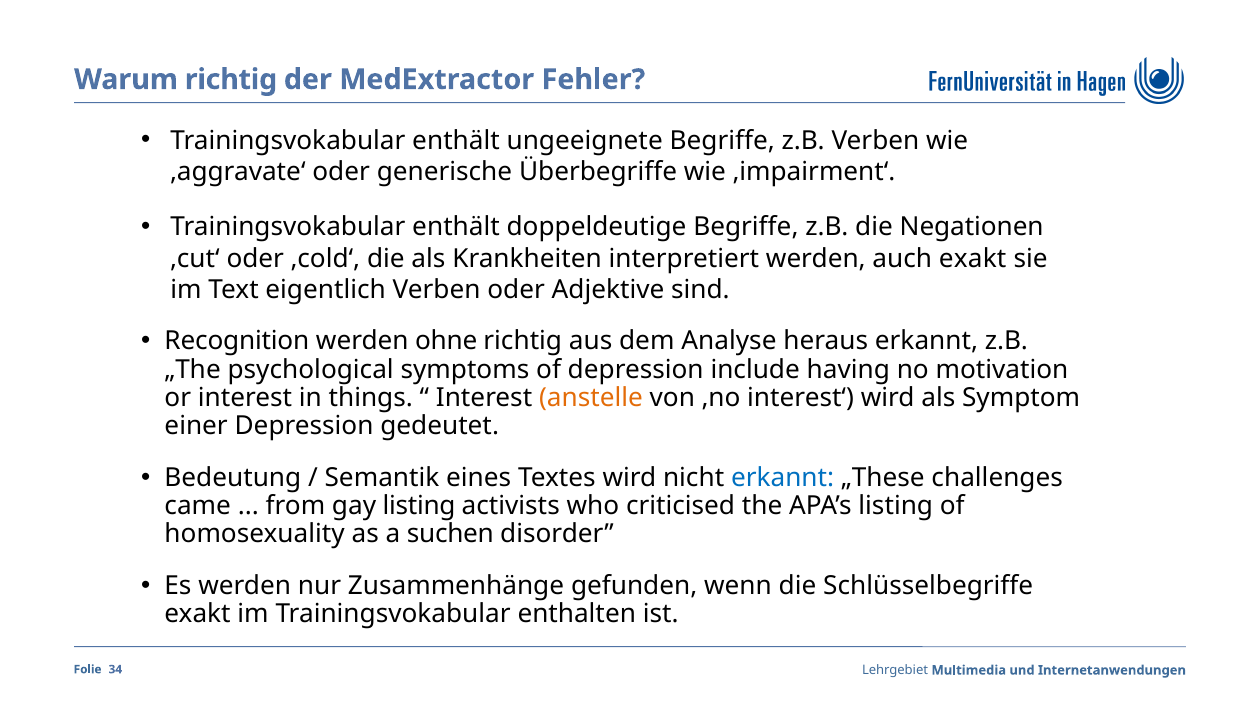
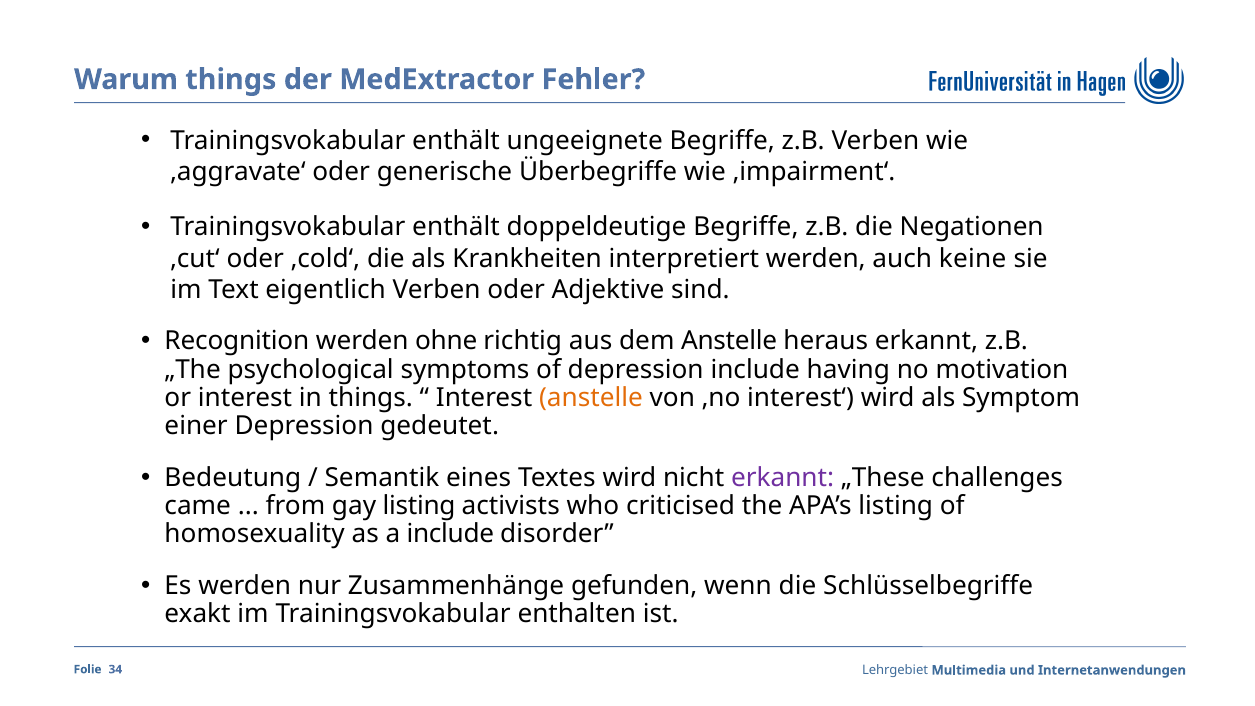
Warum richtig: richtig -> things (231, 80)
auch exakt: exakt -> keine (973, 258)
dem Analyse: Analyse -> Anstelle (729, 341)
erkannt colour: blue -> purple (783, 478)
a suchen: suchen -> include (450, 534)
